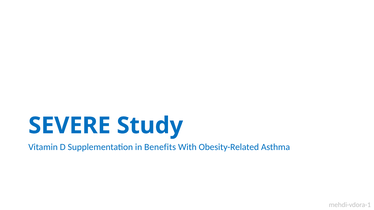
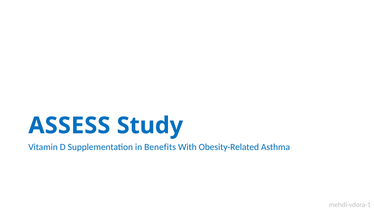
SEVERE: SEVERE -> ASSESS (69, 126)
